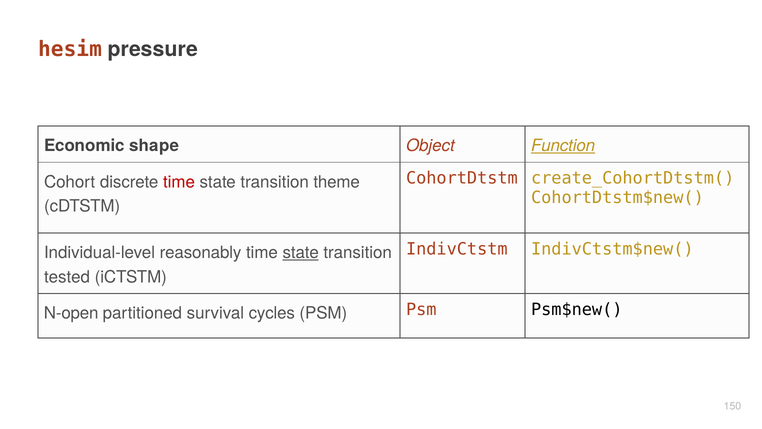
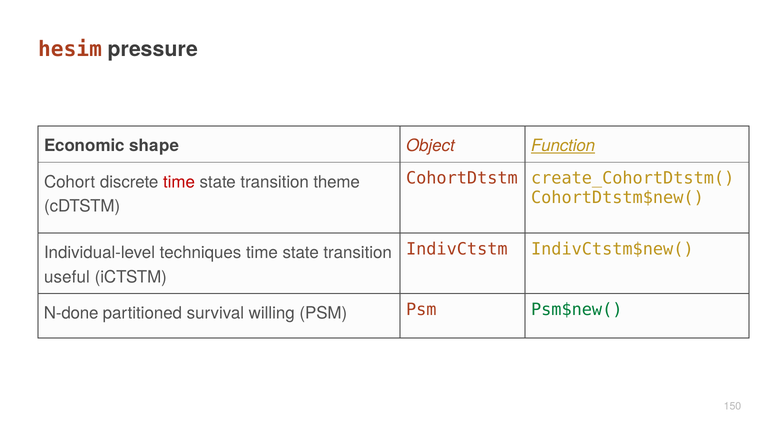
reasonably: reasonably -> techniques (200, 253)
state underline: present -> none (301, 253)
tested: tested -> useful (67, 277)
N-open: N-open -> N-done (71, 313)
cycles: cycles -> willing (272, 313)
Psm$new( colour: black -> green (577, 309)
